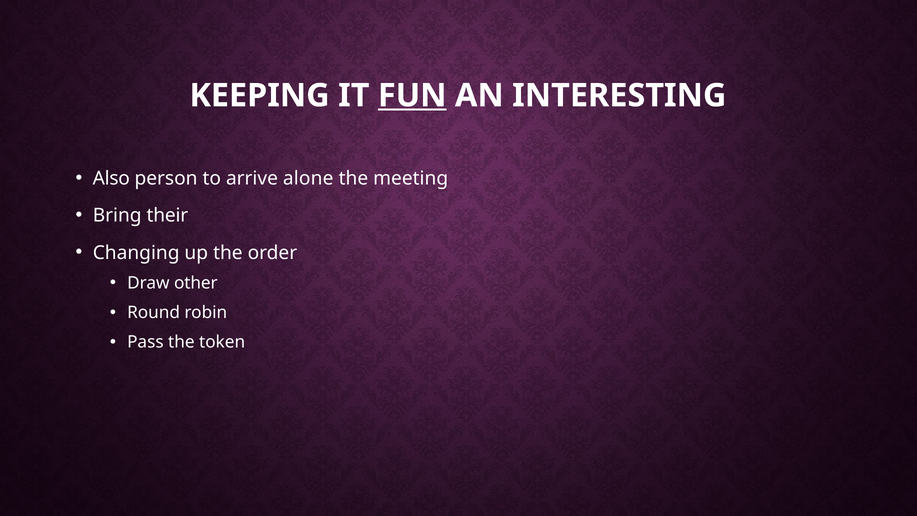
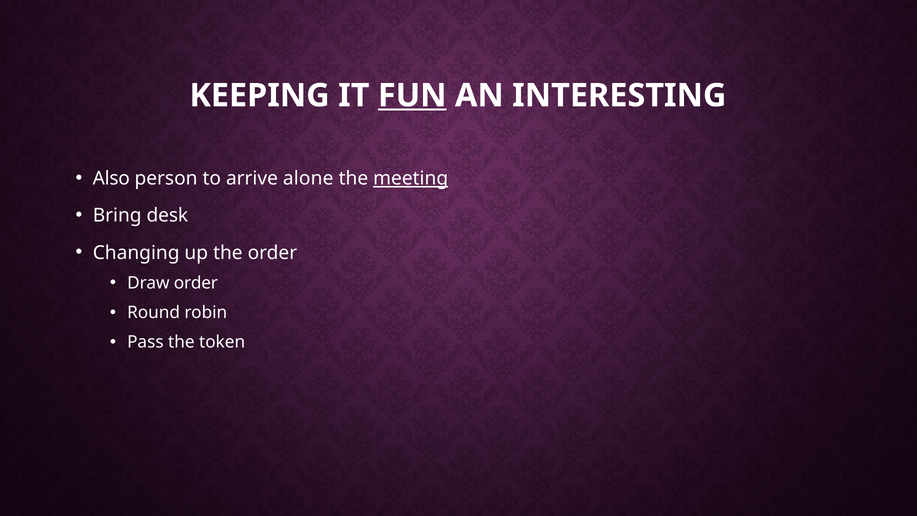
meeting underline: none -> present (411, 178)
their: their -> desk (167, 216)
Draw other: other -> order (196, 283)
